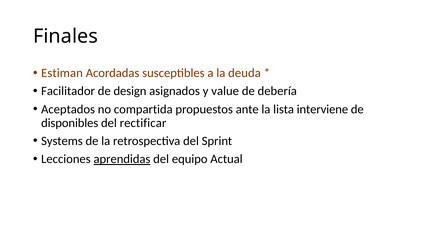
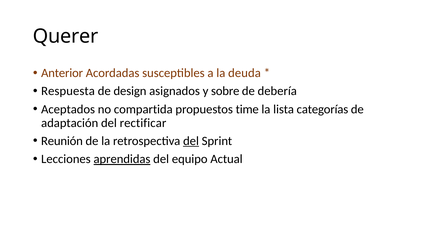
Finales: Finales -> Querer (66, 36)
Estiman: Estiman -> Anterior (62, 73)
Facilitador: Facilitador -> Respuesta (68, 91)
value: value -> sobre (225, 91)
ante: ante -> time (247, 110)
interviene: interviene -> categorías (322, 110)
disponibles: disponibles -> adaptación (70, 123)
Systems: Systems -> Reunión (62, 141)
del underline: none -> present (191, 141)
